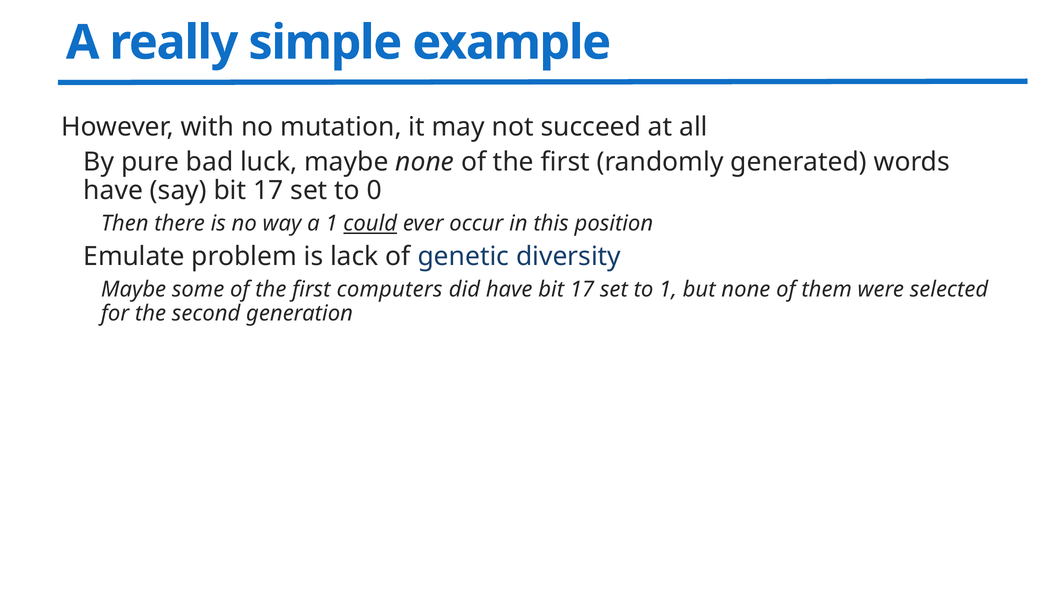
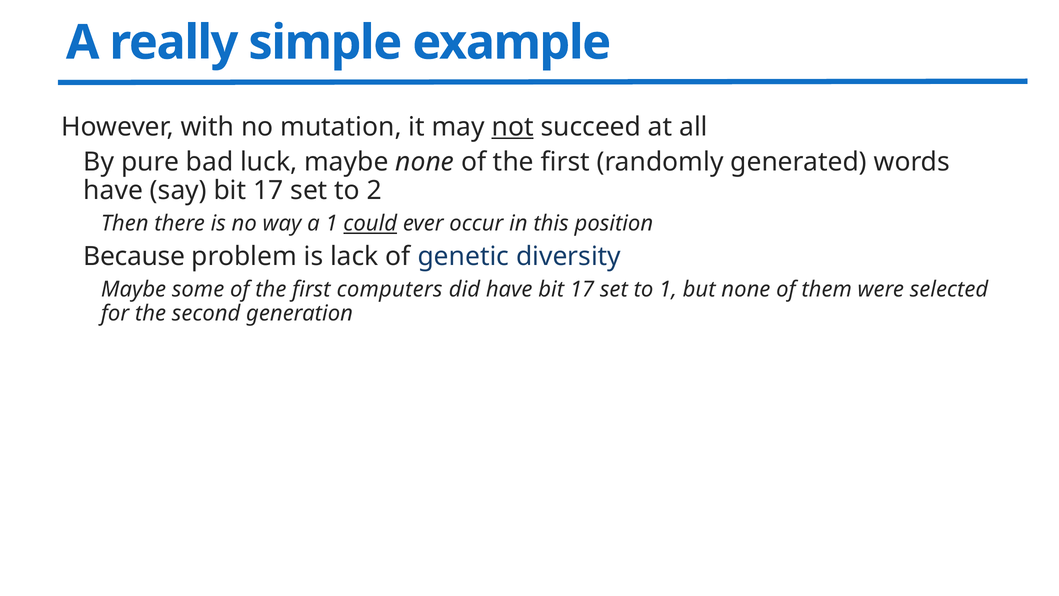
not underline: none -> present (513, 127)
0: 0 -> 2 (374, 191)
Emulate: Emulate -> Because (134, 256)
